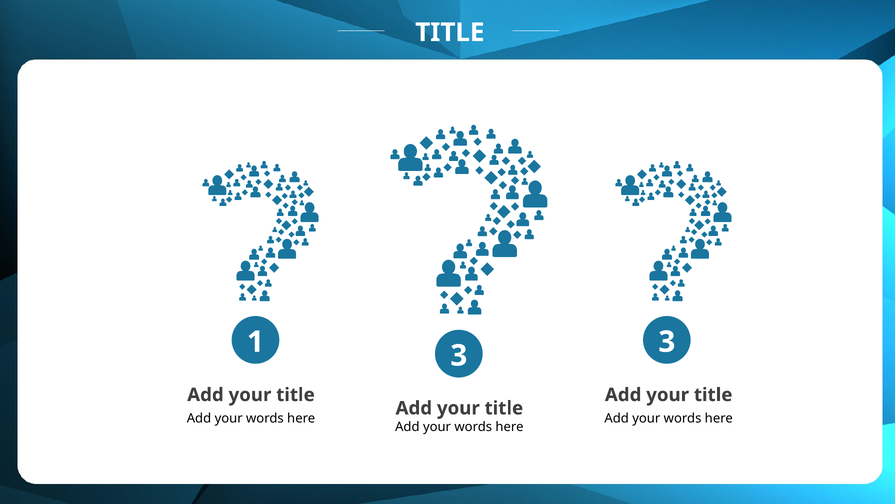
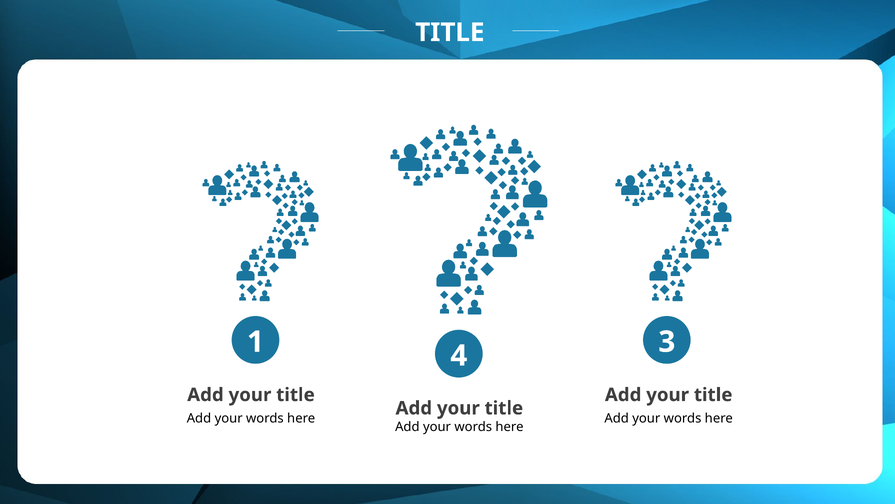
1 3: 3 -> 4 (459, 355)
